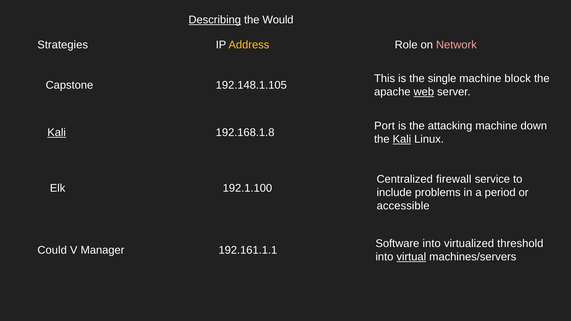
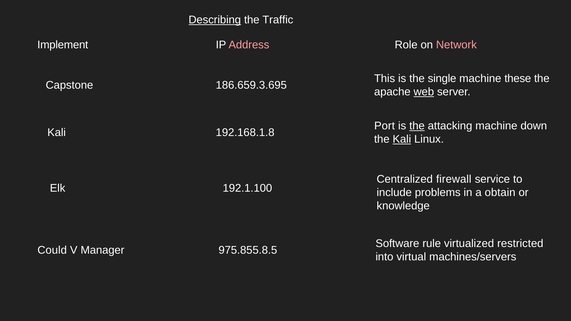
Would: Would -> Traffic (278, 20)
Strategies: Strategies -> Implement (63, 45)
Address colour: yellow -> pink (249, 45)
block: block -> these (518, 79)
192.148.1.105: 192.148.1.105 -> 186.659.3.695 (251, 85)
the underline: none -> present (417, 126)
Kali underline: present -> none (57, 133)
period: period -> obtain (500, 193)
accessible: accessible -> knowledge (403, 206)
Software into: into -> rule (432, 244)
threshold: threshold -> restricted (520, 244)
192.161.1.1: 192.161.1.1 -> 975.855.8.5 (248, 250)
virtual underline: present -> none (411, 257)
